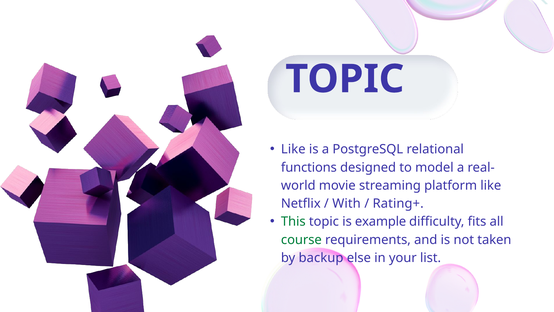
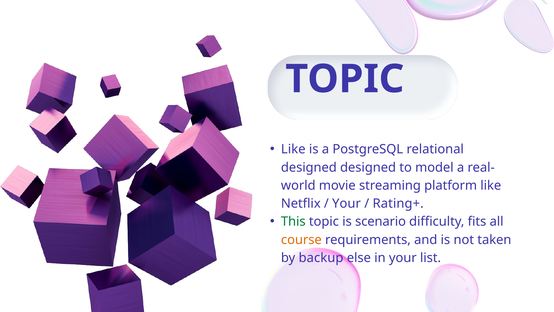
functions: functions -> designed (309, 167)
With: With -> Your (347, 203)
example: example -> scenario (381, 221)
course colour: green -> orange (301, 240)
